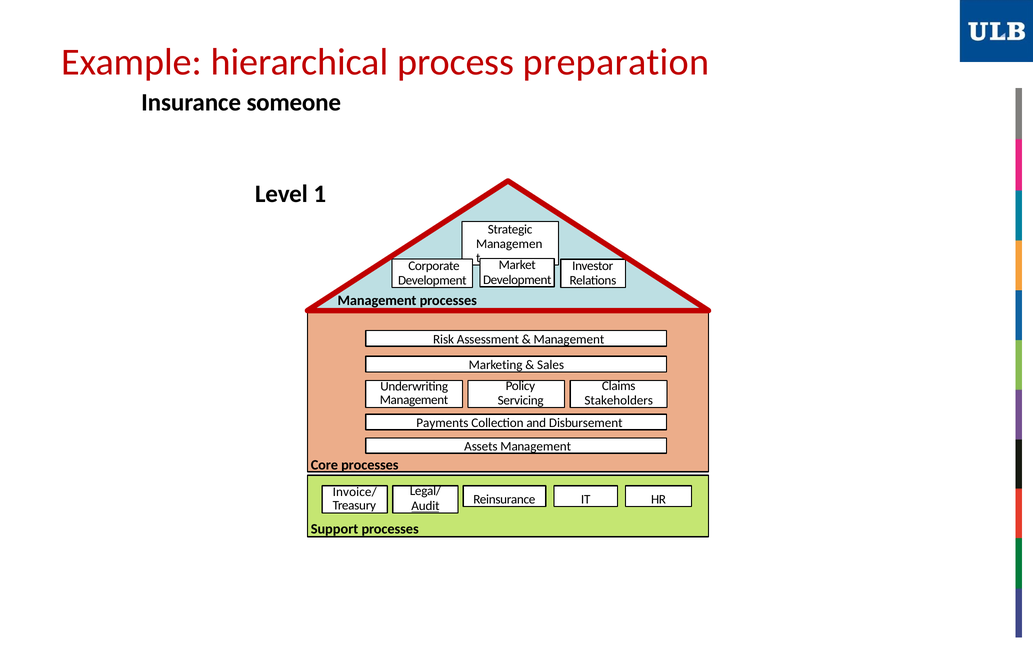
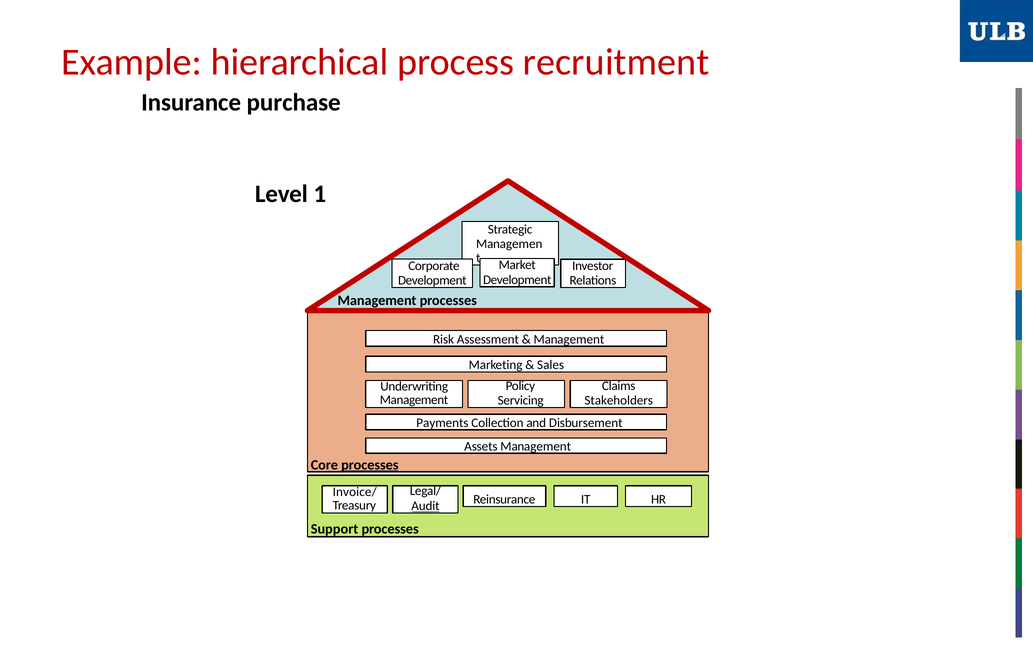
preparation: preparation -> recruitment (616, 62)
someone: someone -> purchase (294, 103)
processes underline: none -> present (370, 465)
